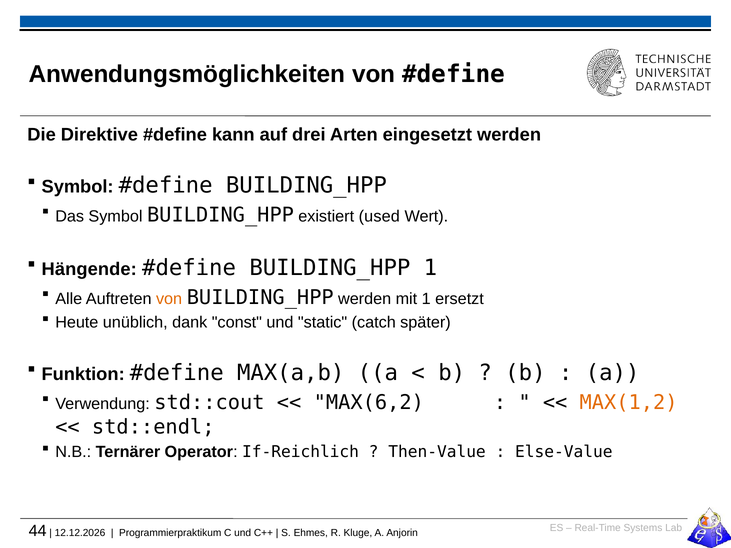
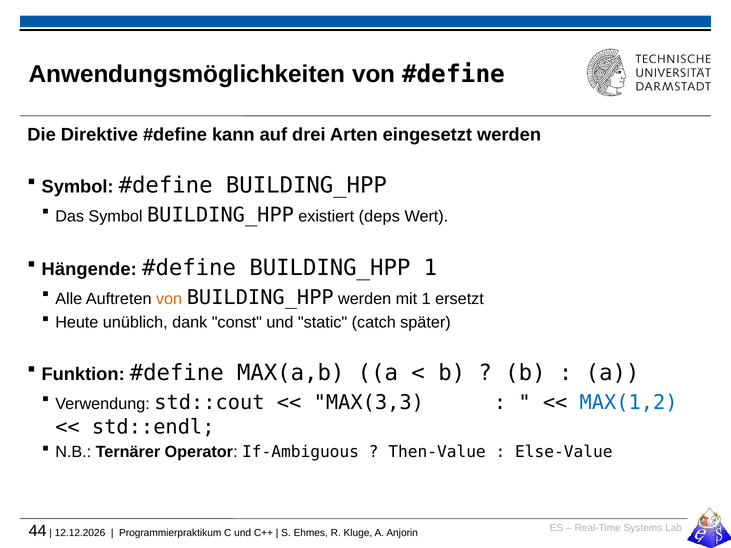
used: used -> deps (379, 216)
MAX(6,2: MAX(6,2 -> MAX(3,3 (369, 403)
MAX(1,2 colour: orange -> blue (629, 403)
If-Reichlich: If-Reichlich -> If-Ambiguous (301, 452)
